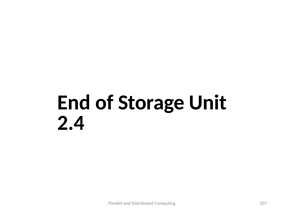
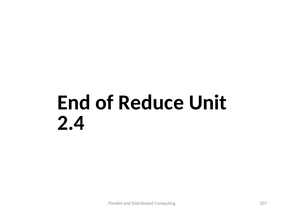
Storage: Storage -> Reduce (151, 102)
